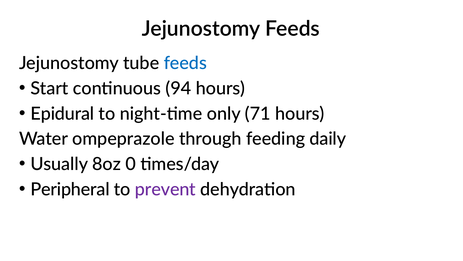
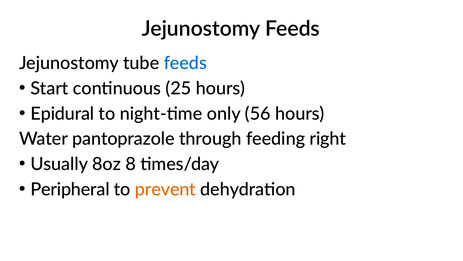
94: 94 -> 25 (178, 88)
71: 71 -> 56 (258, 113)
ompeprazole: ompeprazole -> pantoprazole (123, 139)
daily: daily -> right (328, 139)
0: 0 -> 8 (131, 164)
prevent colour: purple -> orange (165, 189)
